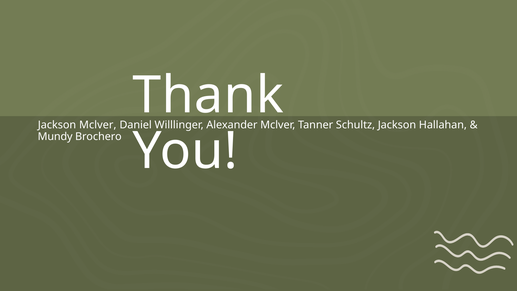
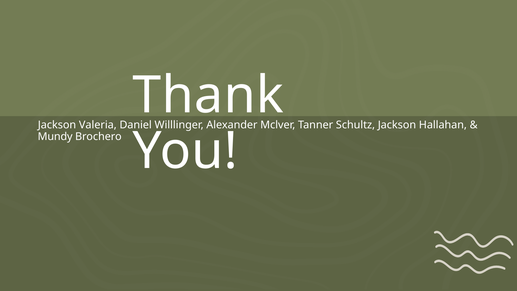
Jackson Mclver: Mclver -> Valeria (98, 125)
